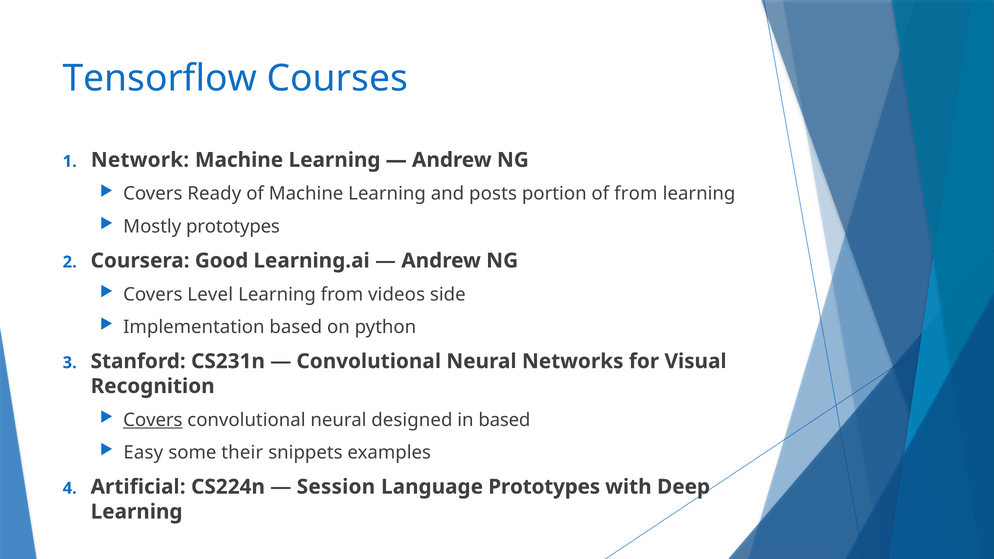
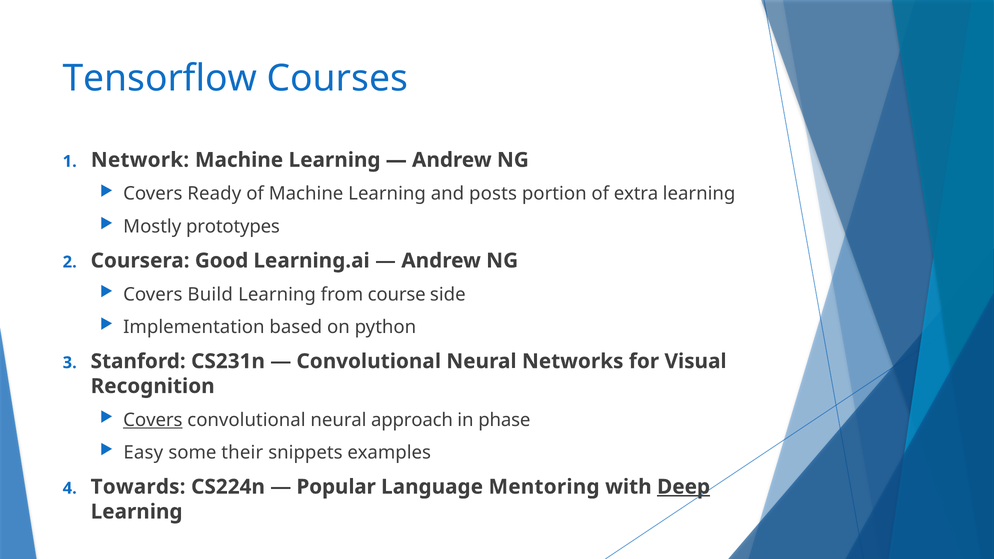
of from: from -> extra (636, 194)
Level: Level -> Build (210, 295)
videos: videos -> course (397, 295)
designed: designed -> approach (412, 420)
in based: based -> phase (504, 420)
Artificial: Artificial -> Towards (138, 487)
Session: Session -> Popular (336, 487)
Language Prototypes: Prototypes -> Mentoring (544, 487)
Deep underline: none -> present (684, 487)
